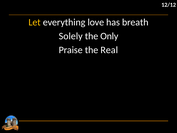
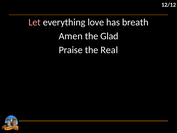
Let colour: yellow -> pink (35, 22)
Solely: Solely -> Amen (71, 36)
Only: Only -> Glad (109, 36)
